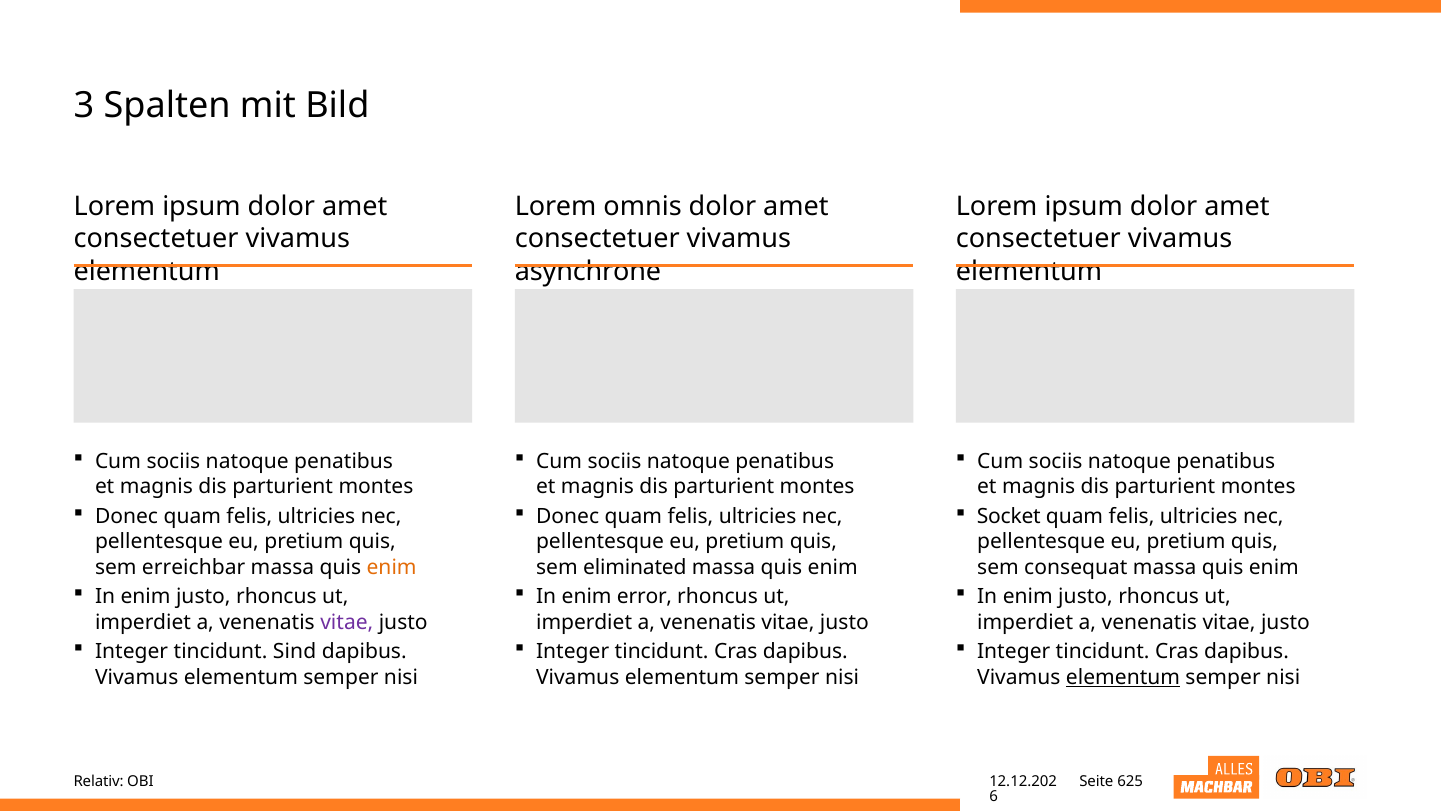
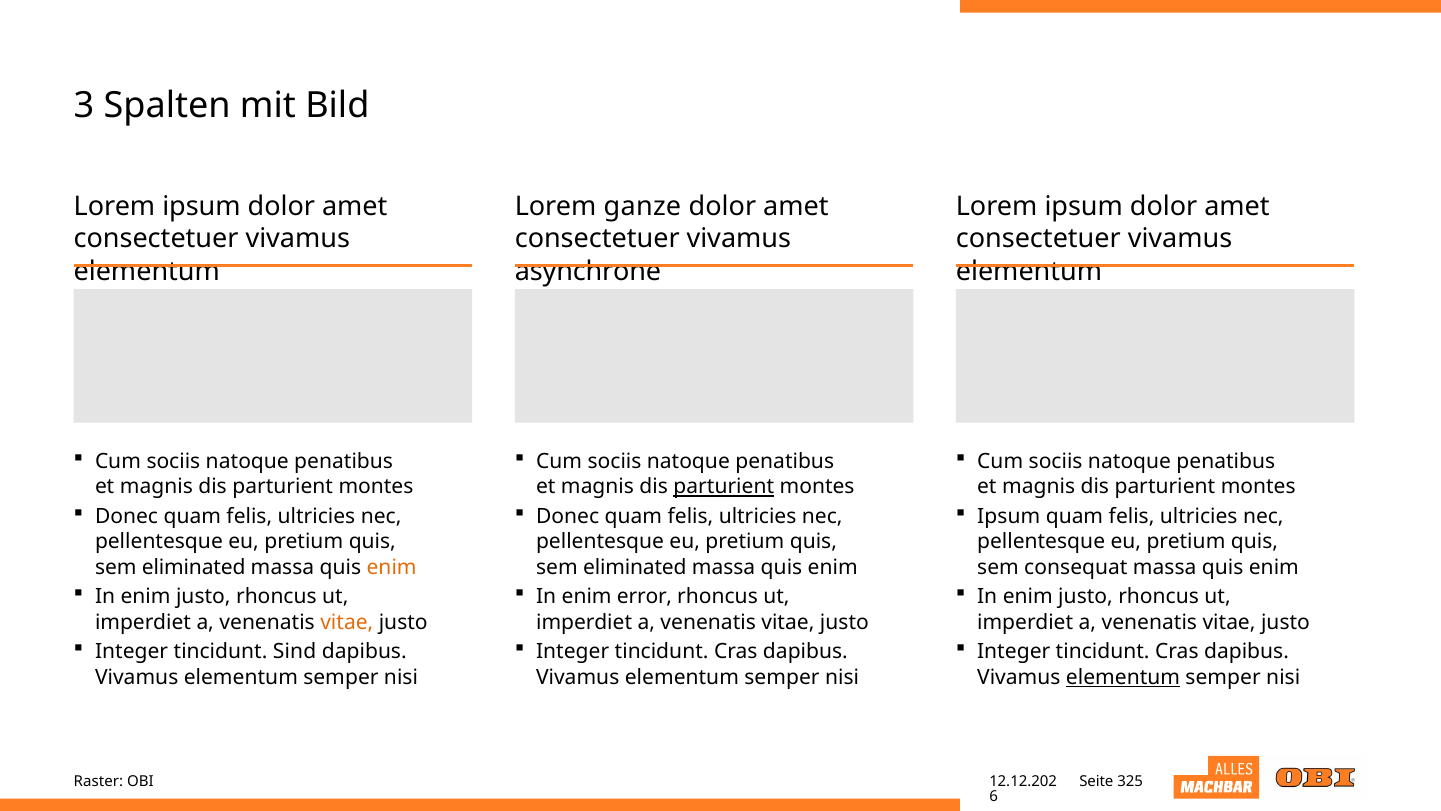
omnis: omnis -> ganze (642, 206)
parturient underline: none -> present (724, 487)
Socket: Socket -> Ipsum (1009, 516)
erreichbar: erreichbar -> eliminated (194, 567)
vitae colour: purple -> orange (347, 622)
Relativ: Relativ -> Raster (98, 781)
625: 625 -> 325 (1130, 781)
